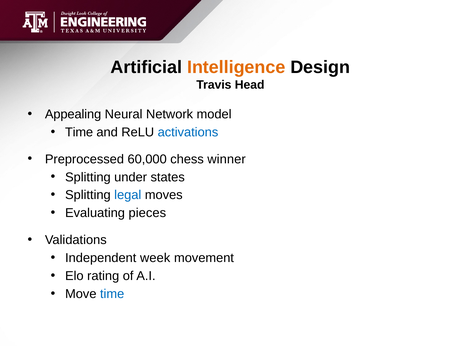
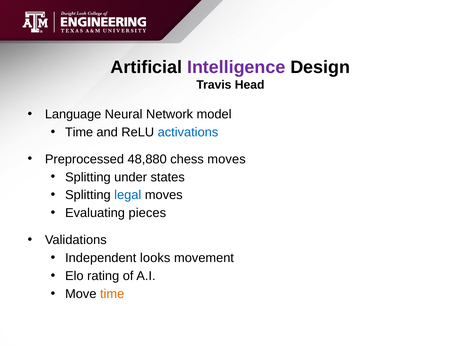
Intelligence colour: orange -> purple (236, 67)
Appealing: Appealing -> Language (73, 114)
60,000: 60,000 -> 48,880 (147, 159)
chess winner: winner -> moves (227, 159)
week: week -> looks (155, 258)
time colour: blue -> orange (112, 294)
